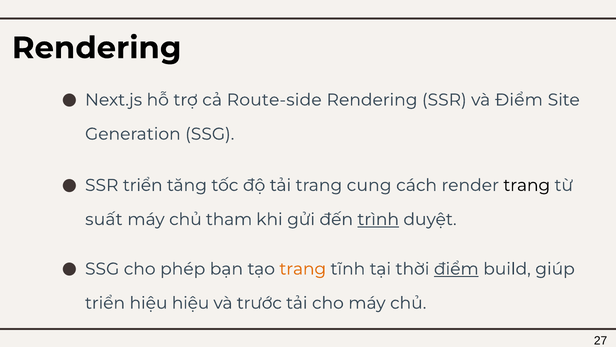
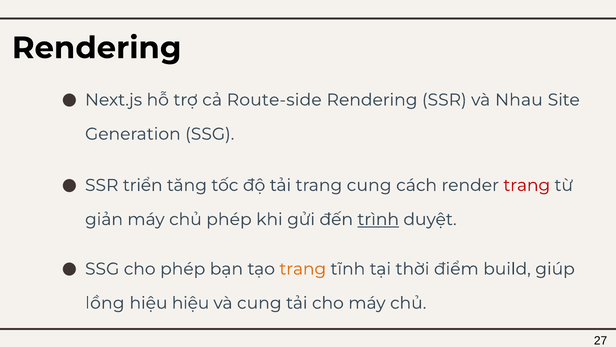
và Điểm: Điểm -> Nhau (519, 100)
trang colour: black -> red (527, 185)
suất: suất -> giản (104, 219)
chủ tham: tham -> phép (229, 219)
điểm underline: present -> none (456, 269)
triển: triển -> lồng (105, 303)
và trước: trước -> cung (259, 303)
